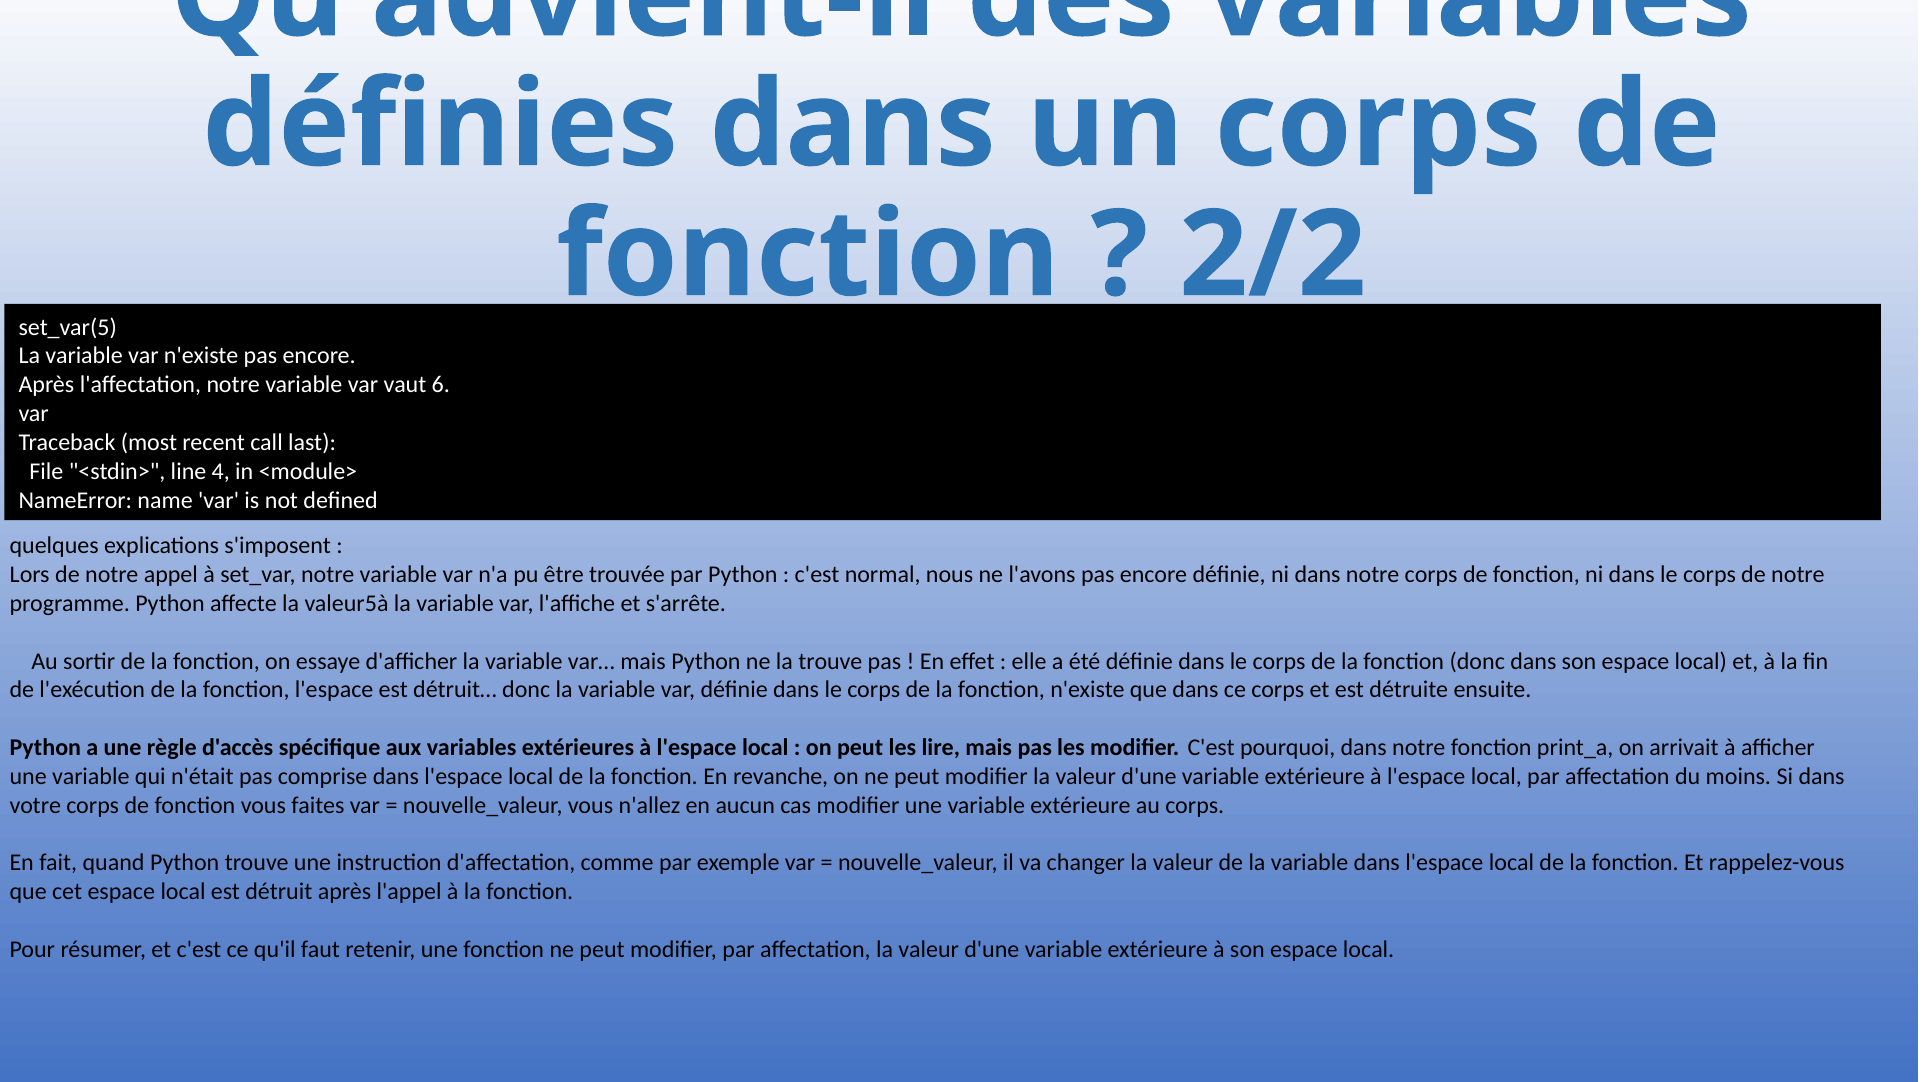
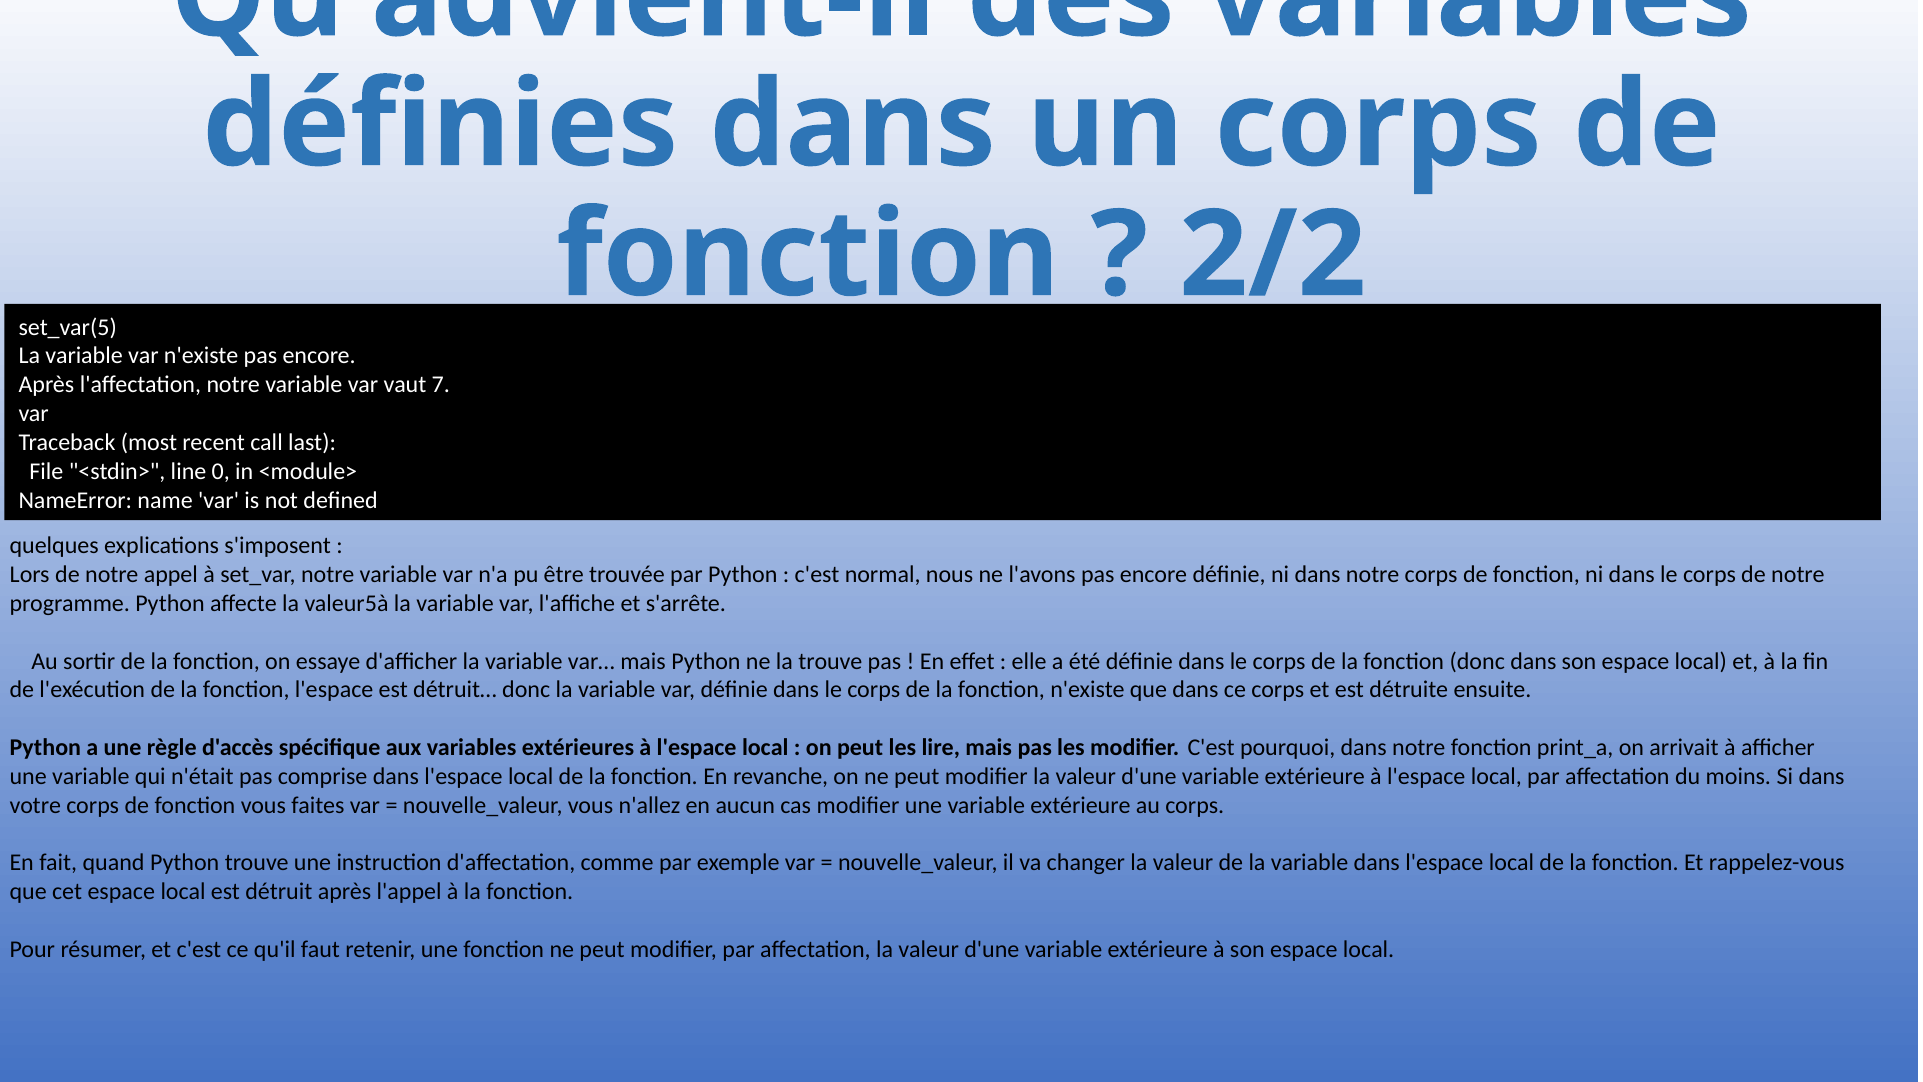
6: 6 -> 7 (441, 385)
4: 4 -> 0 (221, 471)
